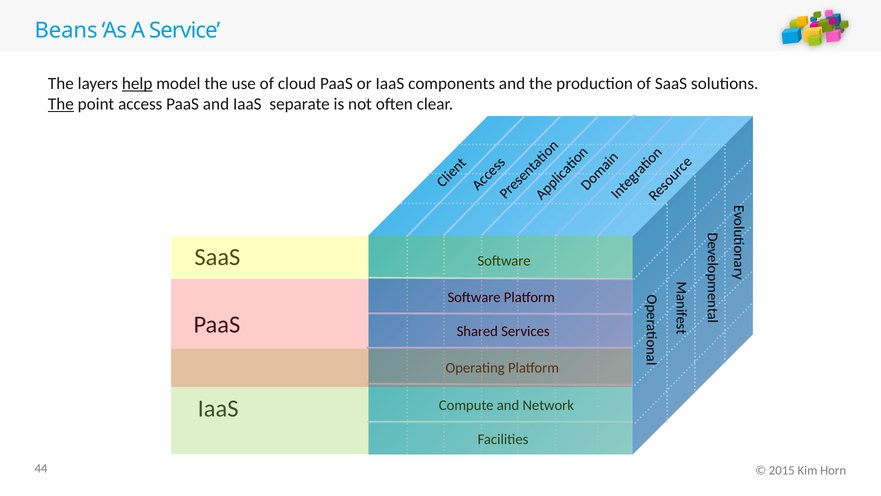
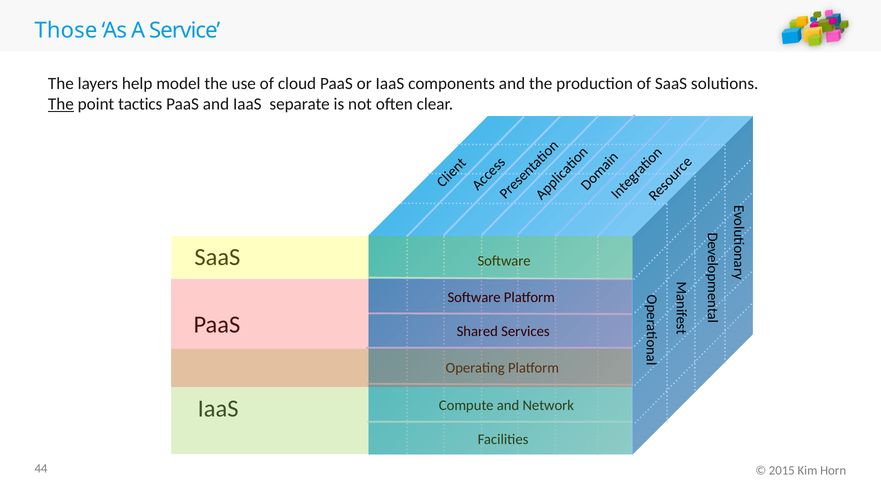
Beans: Beans -> Those (66, 30)
help underline: present -> none (137, 84)
access: access -> tactics (140, 104)
